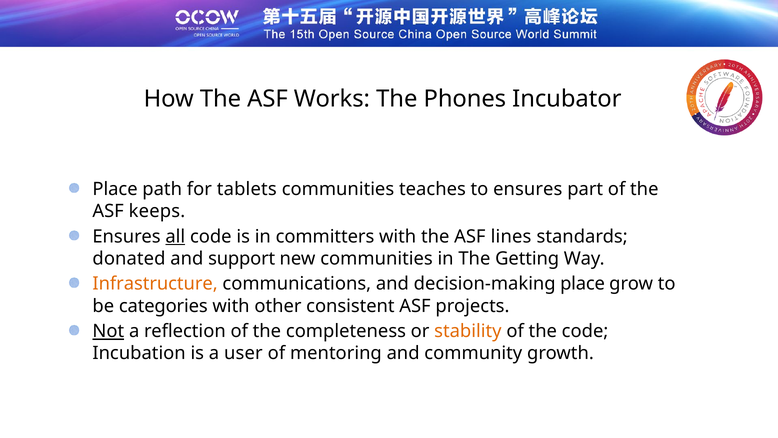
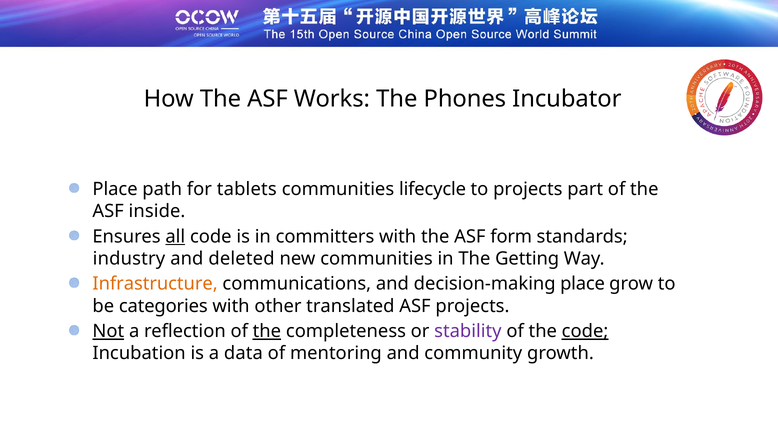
teaches: teaches -> lifecycle (433, 189)
to ensures: ensures -> projects (528, 189)
keeps: keeps -> inside (157, 211)
lines: lines -> form (511, 236)
donated: donated -> industry (129, 258)
support: support -> deleted (241, 258)
consistent: consistent -> translated (350, 306)
the underline: none -> present (267, 331)
stability colour: orange -> purple (468, 331)
code underline: none -> present (585, 331)
user: user -> data (243, 353)
